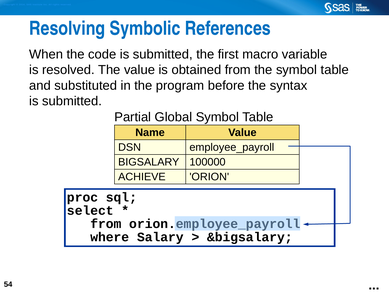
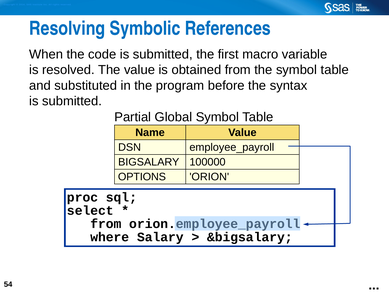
ACHIEVE: ACHIEVE -> OPTIONS (142, 177)
